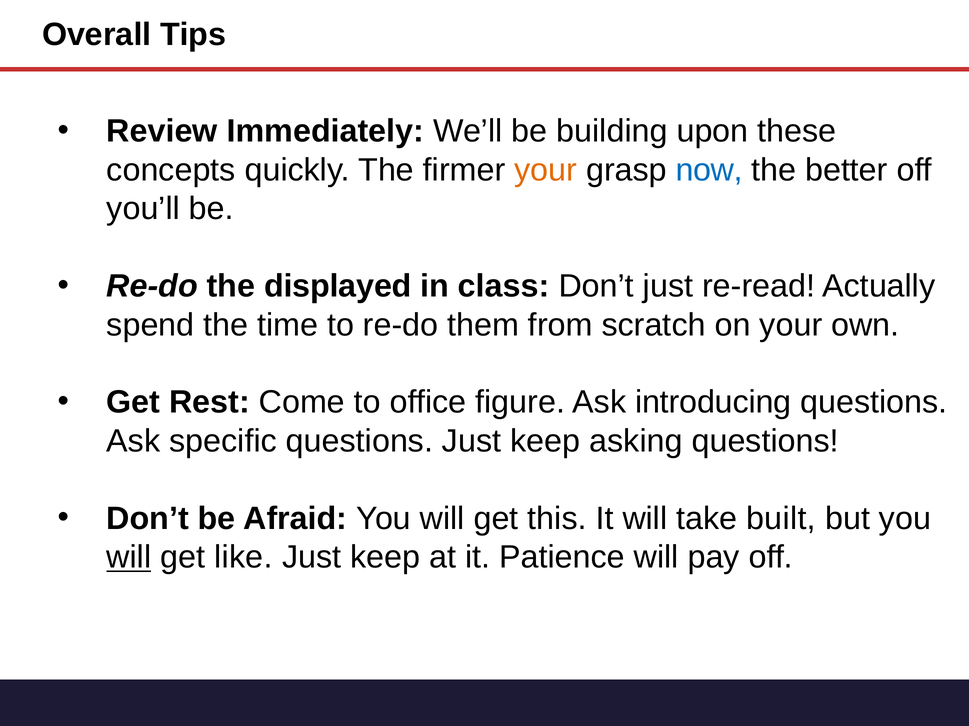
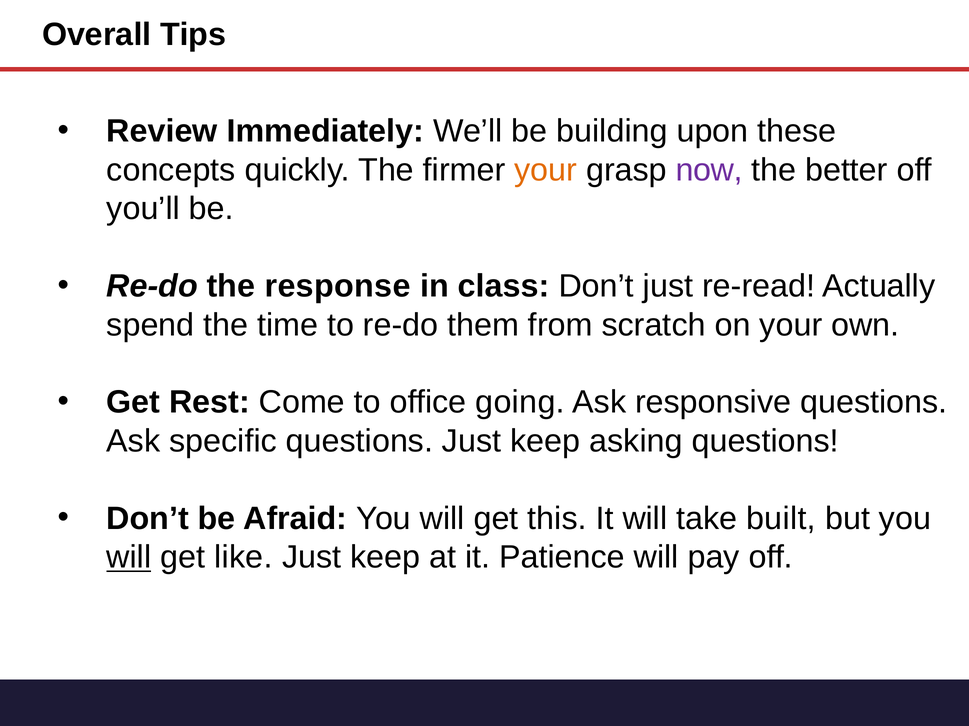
now colour: blue -> purple (709, 170)
displayed: displayed -> response (338, 286)
figure: figure -> going (520, 403)
introducing: introducing -> responsive (713, 403)
